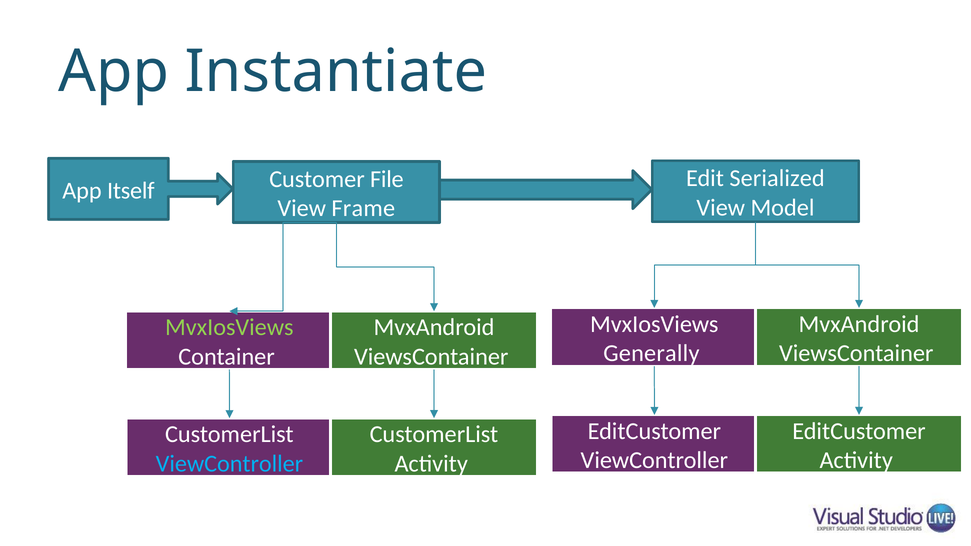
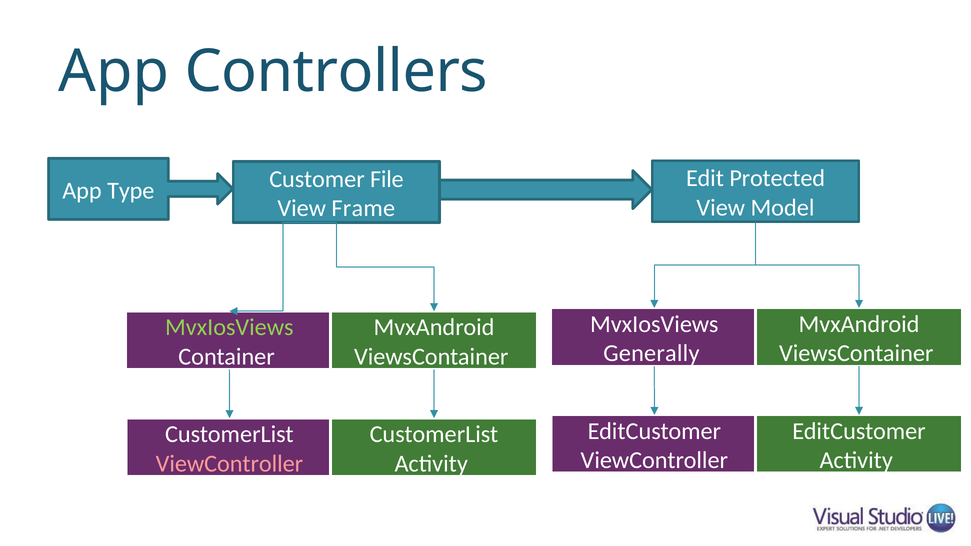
Instantiate: Instantiate -> Controllers (336, 72)
Serialized: Serialized -> Protected (777, 178)
Itself: Itself -> Type (131, 191)
ViewController colour: light blue -> pink (229, 464)
